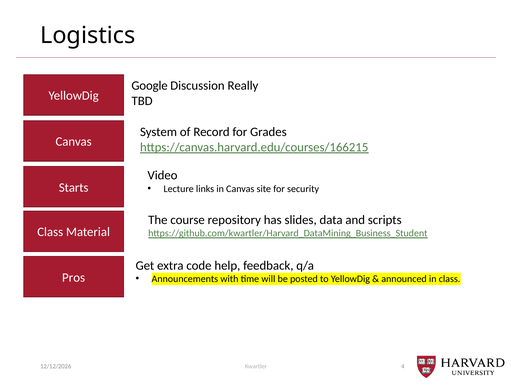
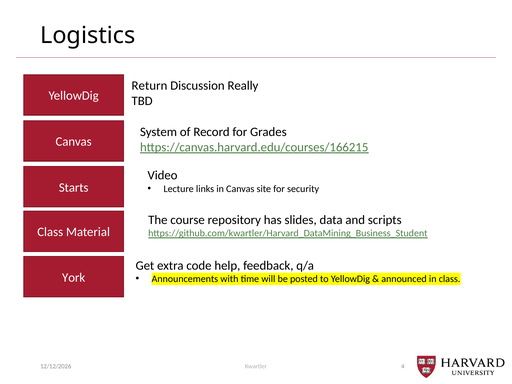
Google: Google -> Return (149, 86)
Pros: Pros -> York (74, 278)
